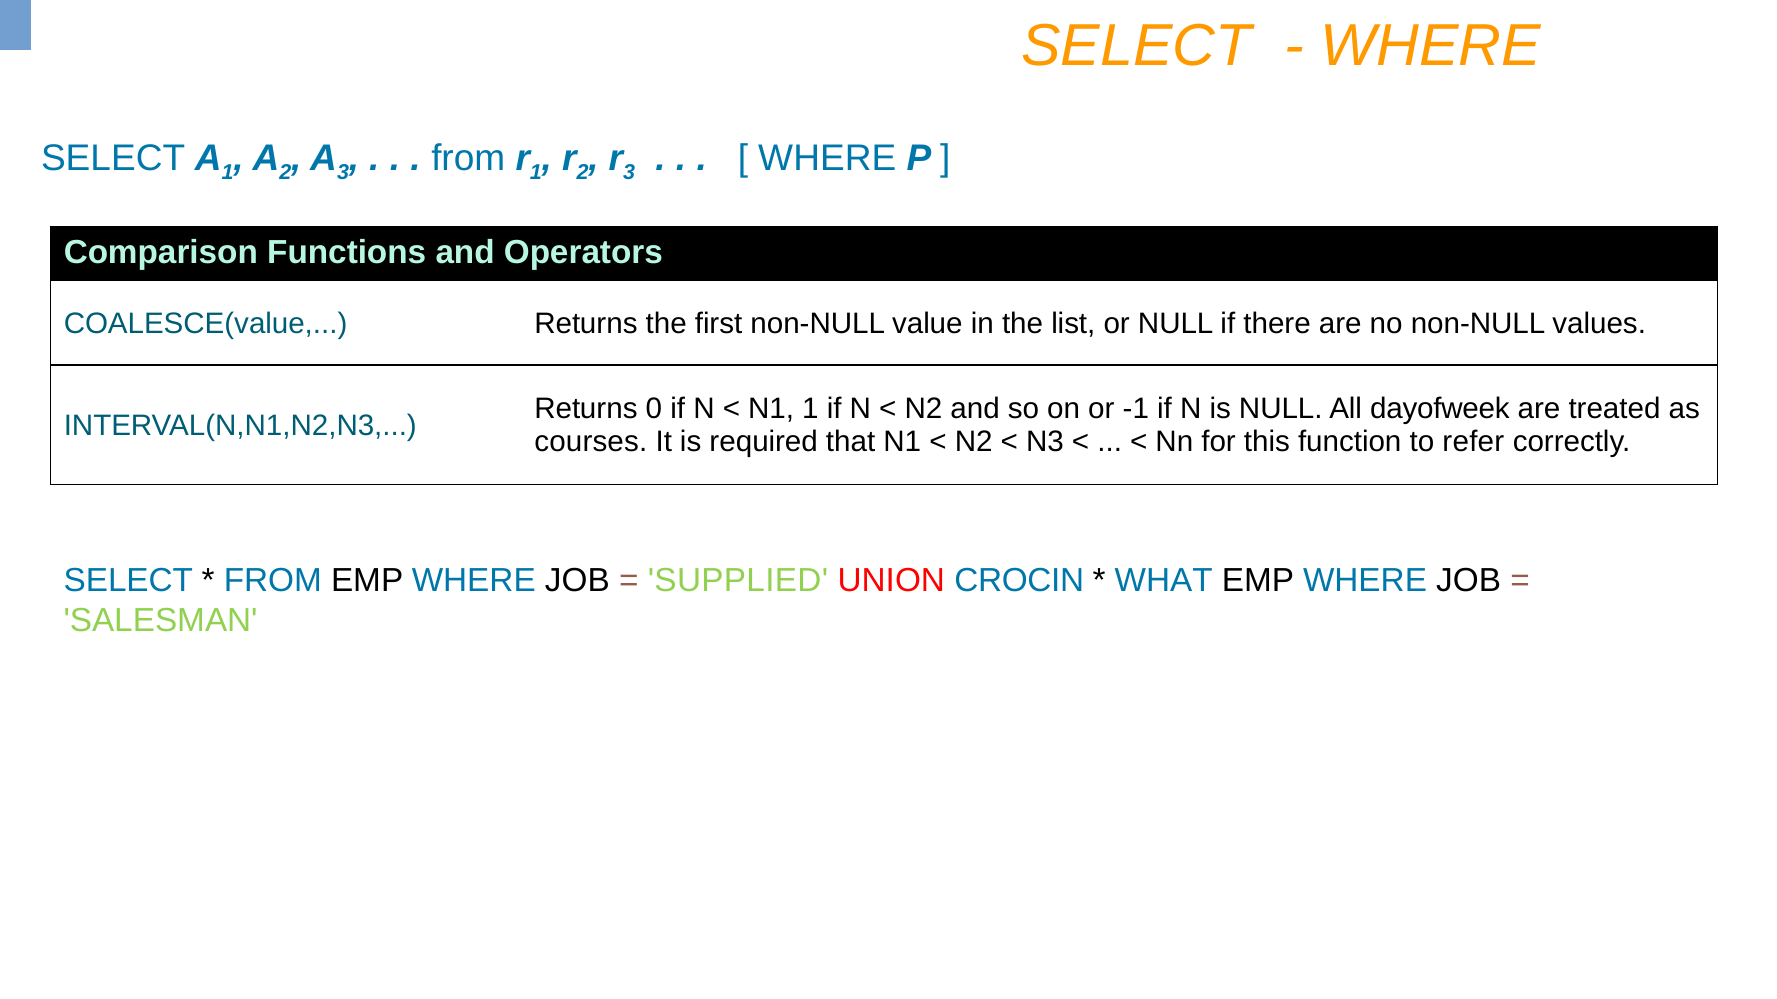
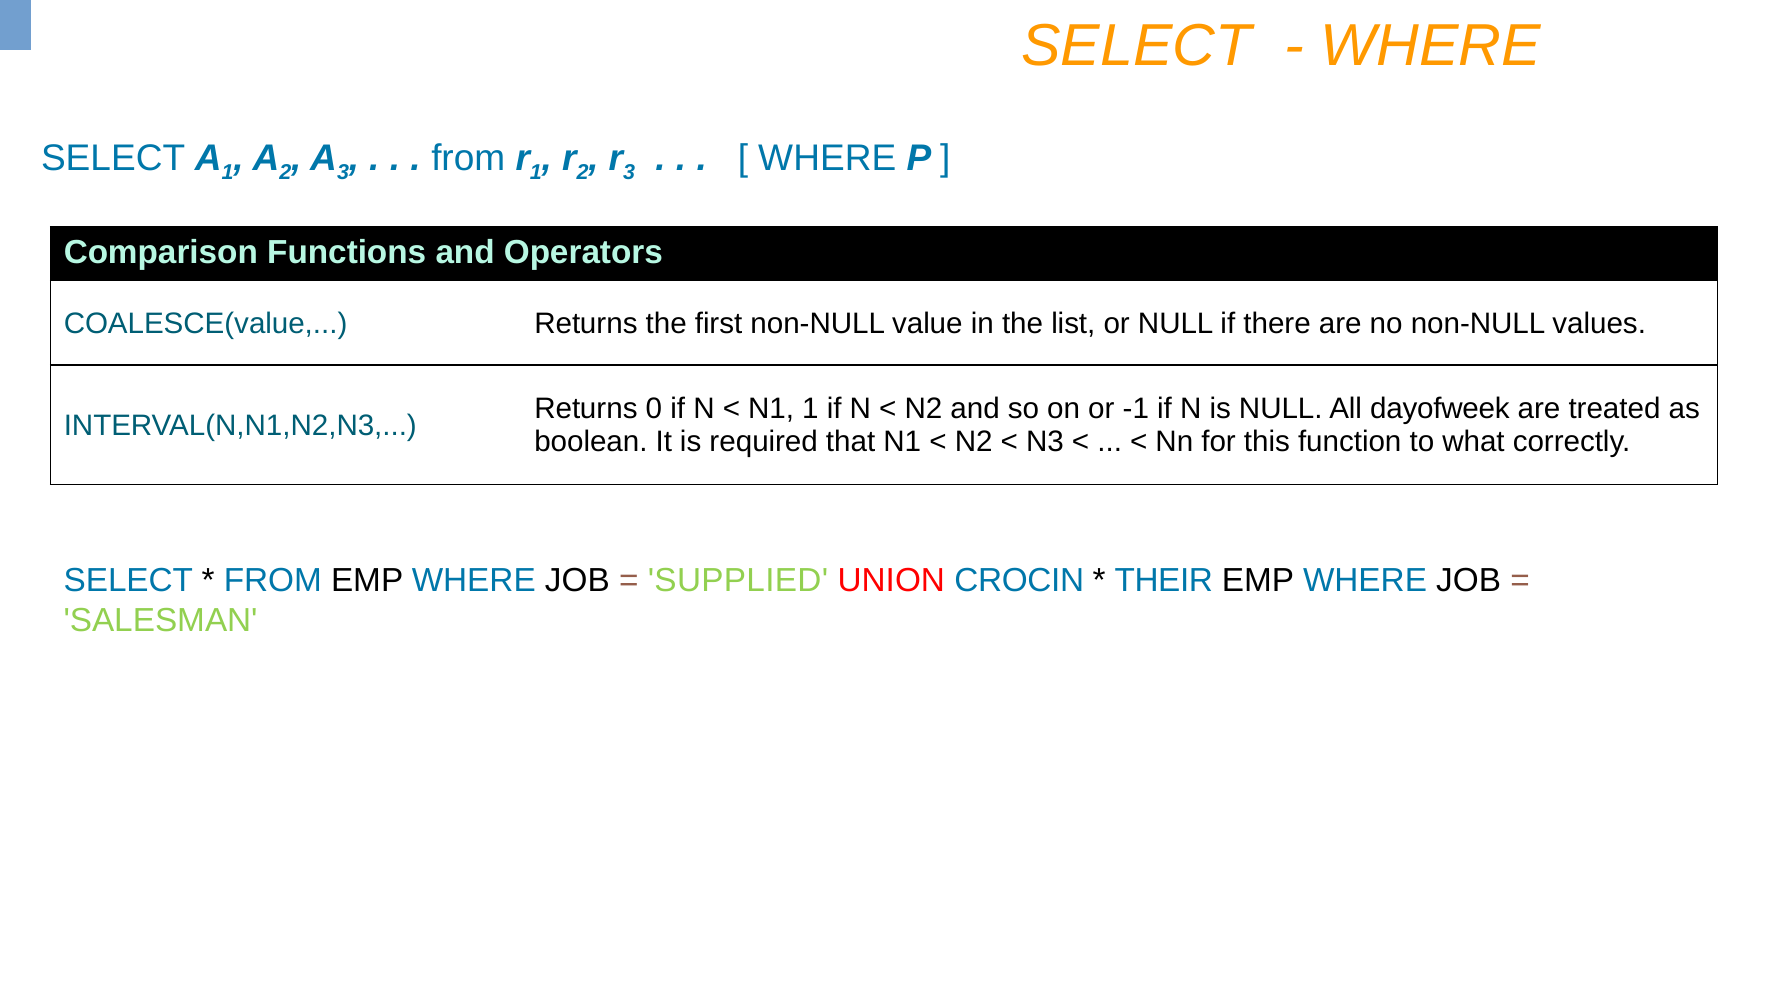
courses: courses -> boolean (591, 442)
refer: refer -> what (1474, 442)
WHAT: WHAT -> THEIR (1164, 581)
